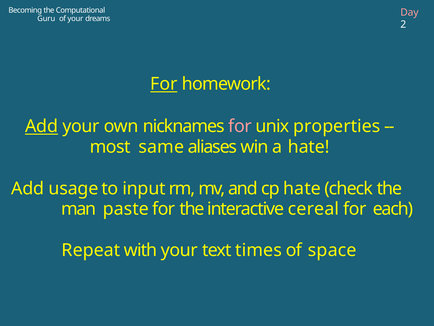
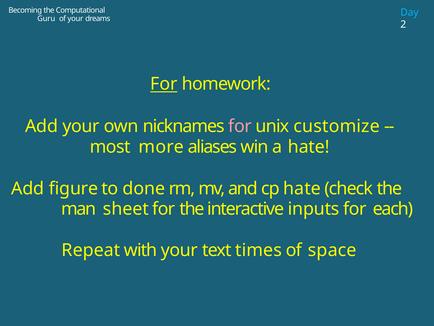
Day colour: pink -> light blue (409, 12)
Add underline: present -> none (42, 126)
properties: properties -> customize (337, 126)
same: same -> more (161, 147)
usage: usage -> figure (73, 188)
input: input -> done (144, 188)
paste: paste -> sheet (126, 209)
cereal: cereal -> inputs (314, 209)
